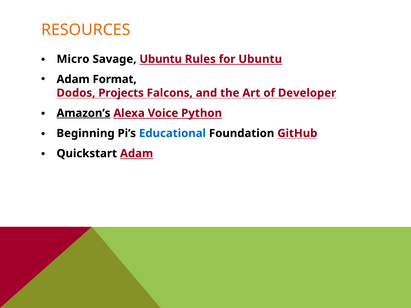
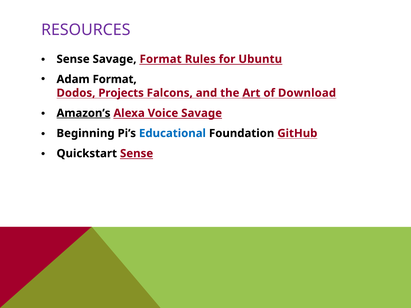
RESOURCES colour: orange -> purple (86, 30)
Micro: Micro -> Sense (73, 59)
Savage Ubuntu: Ubuntu -> Format (161, 59)
Art underline: none -> present (251, 93)
Developer: Developer -> Download (307, 93)
Voice Python: Python -> Savage (202, 113)
Quickstart Adam: Adam -> Sense (137, 154)
